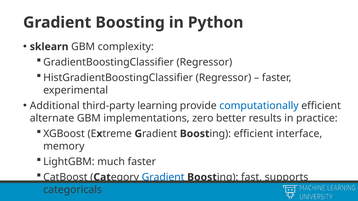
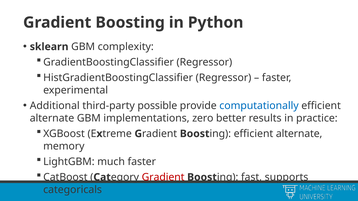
learning: learning -> possible (157, 106)
interface: interface -> alternate (299, 134)
Gradient colour: blue -> red (163, 178)
